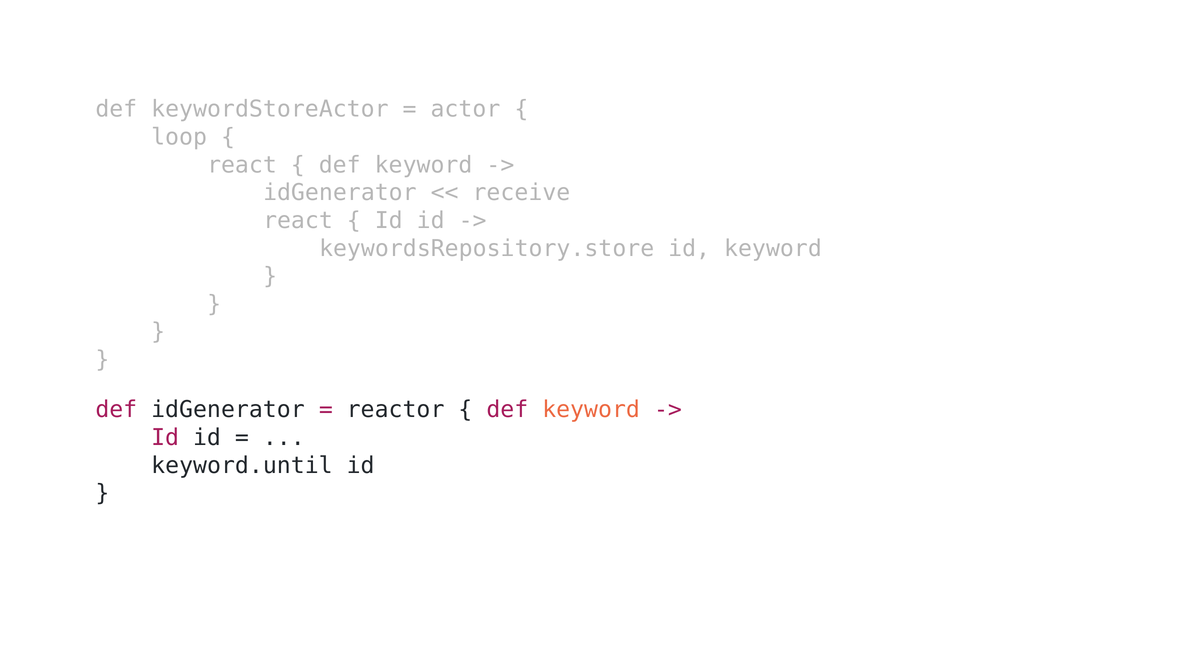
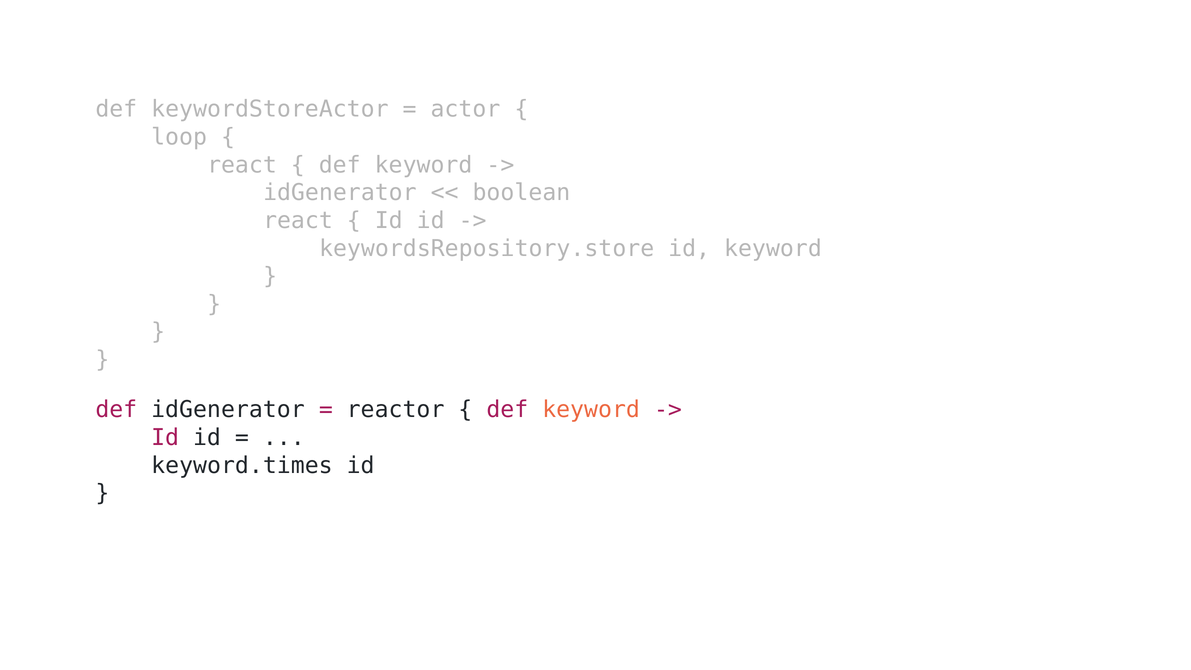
receive: receive -> boolean (521, 193)
keyword.until: keyword.until -> keyword.times (242, 465)
